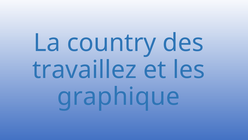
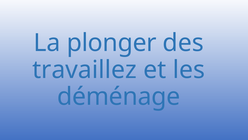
country: country -> plonger (112, 43)
graphique: graphique -> déménage (119, 96)
